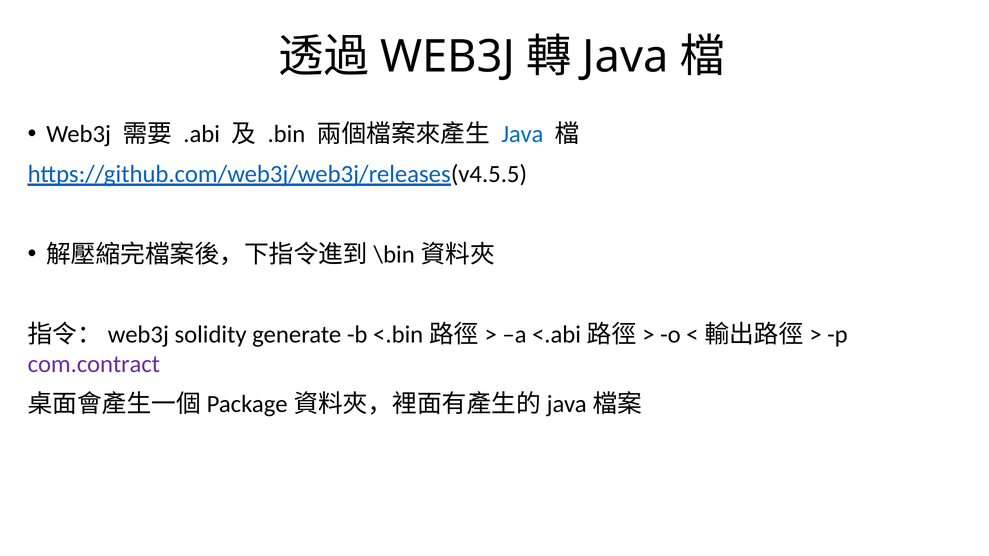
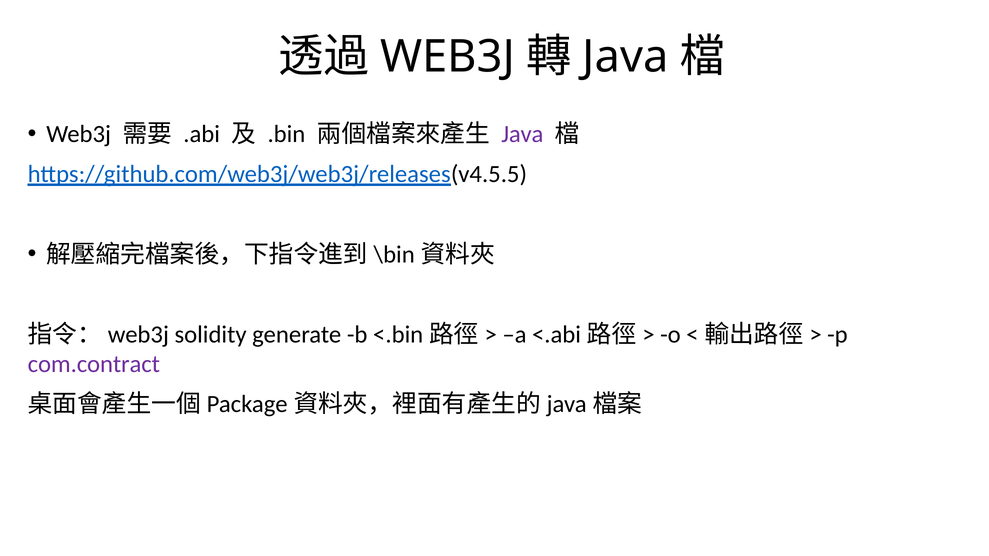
Java colour: blue -> purple (522, 134)
